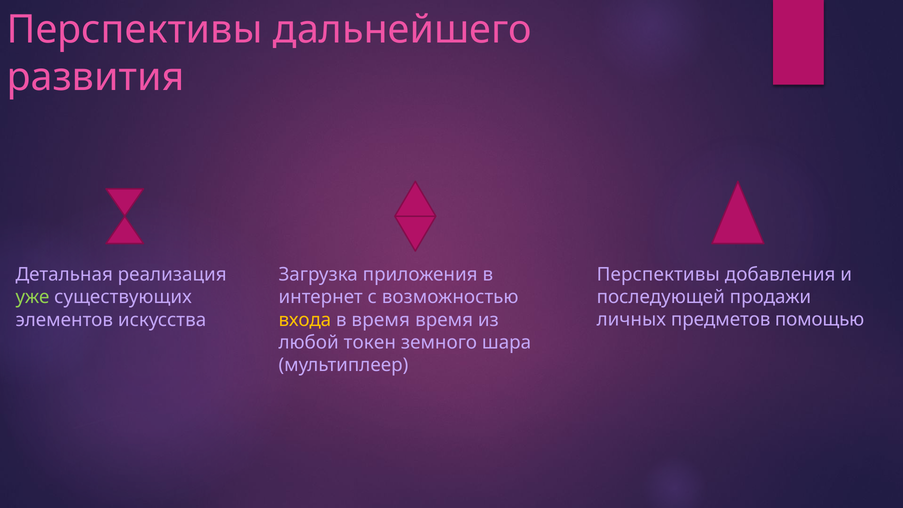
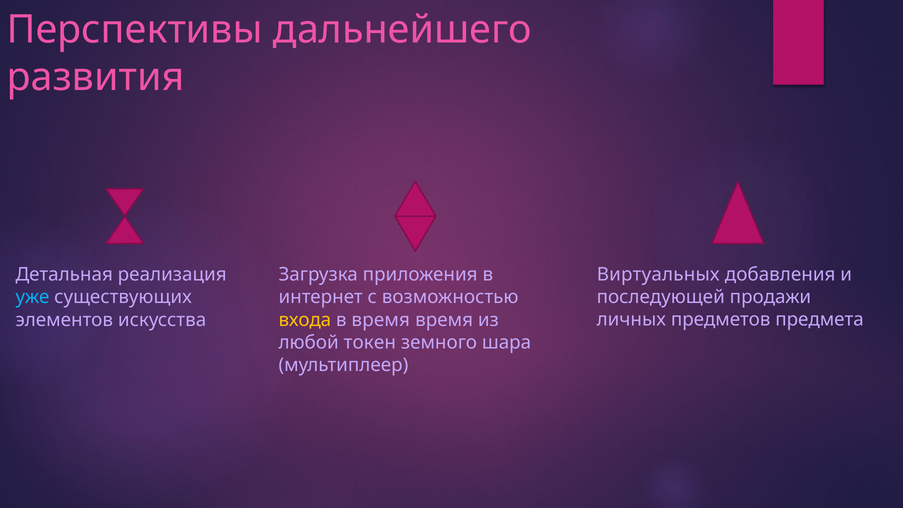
Перспективы: Перспективы -> Виртуальных (658, 275)
уже colour: light green -> light blue (33, 297)
помощью: помощью -> предмета (820, 320)
